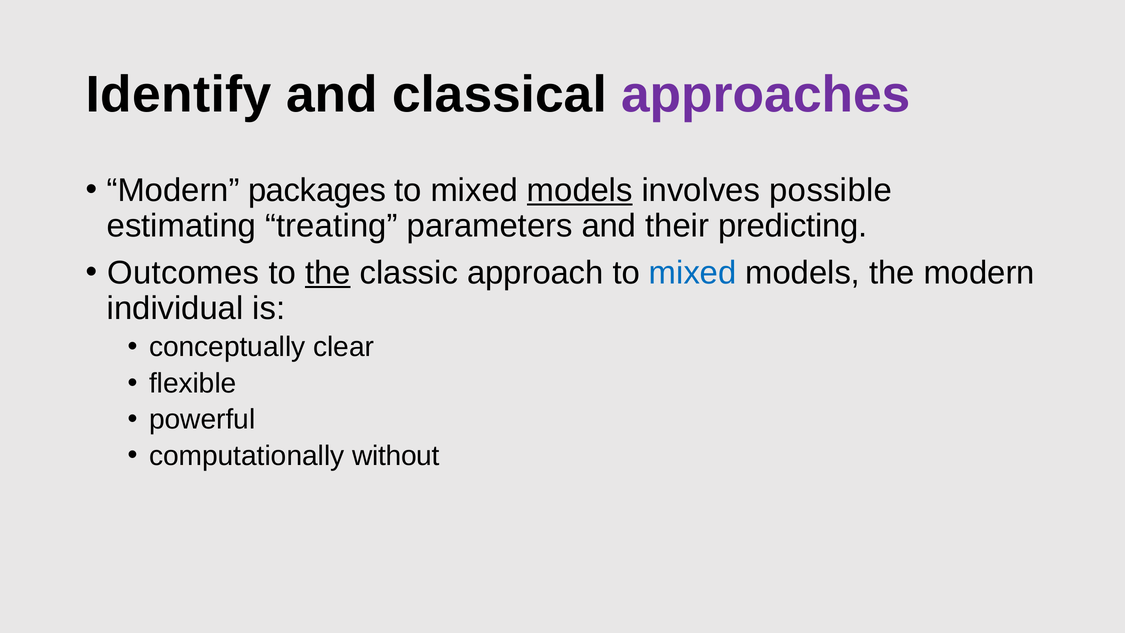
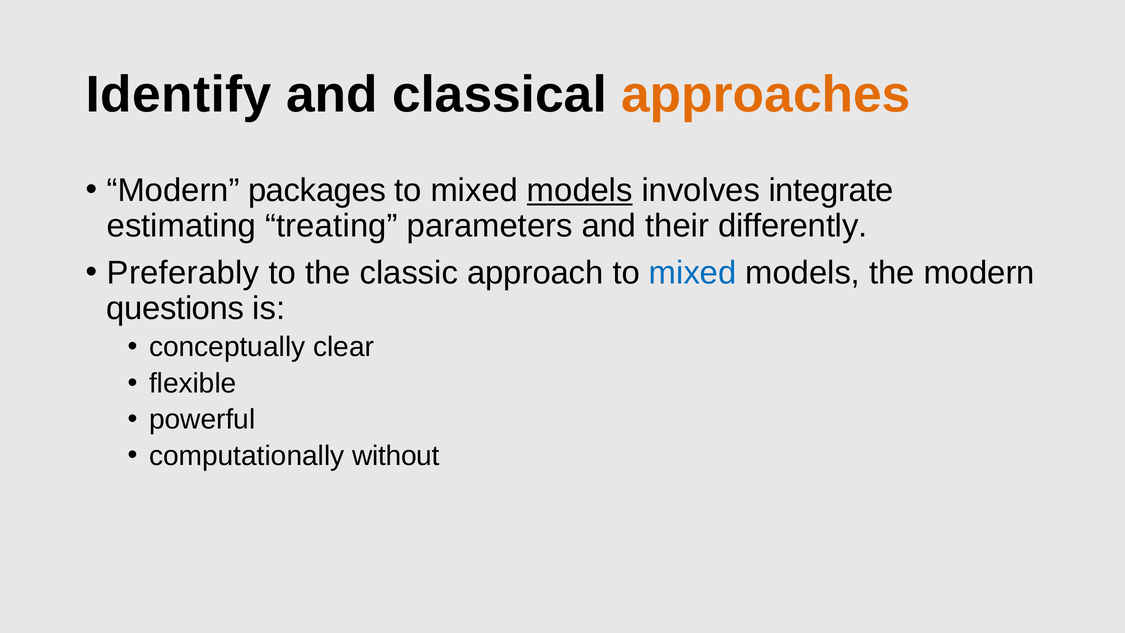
approaches colour: purple -> orange (766, 95)
possible: possible -> integrate (831, 190)
predicting: predicting -> differently (793, 226)
Outcomes: Outcomes -> Preferably (183, 273)
the underline: present -> none (328, 273)
individual: individual -> questions (175, 308)
